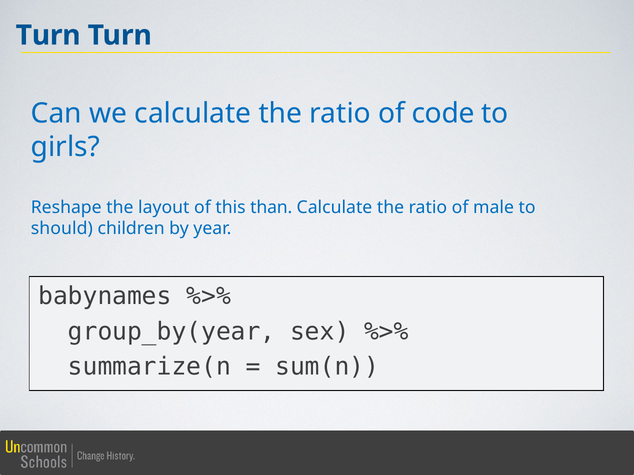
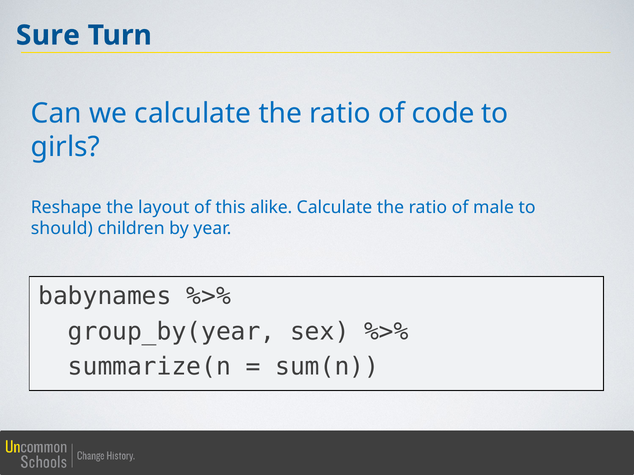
Turn: Turn -> Sure (48, 35)
than: than -> alike (271, 208)
